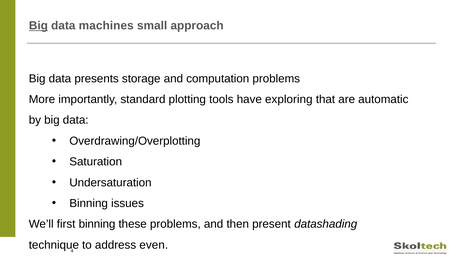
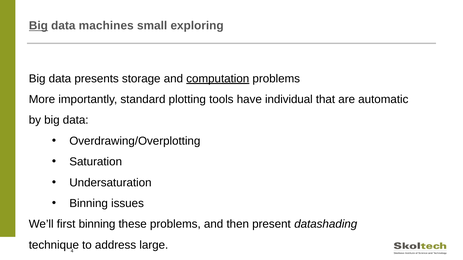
approach: approach -> exploring (197, 26)
computation underline: none -> present (218, 79)
exploring: exploring -> individual (289, 99)
even: even -> large (154, 245)
